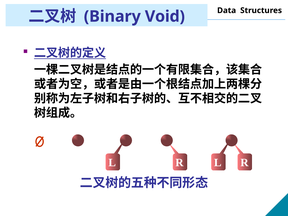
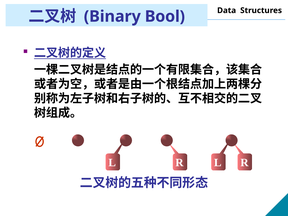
Void: Void -> Bool (165, 16)
